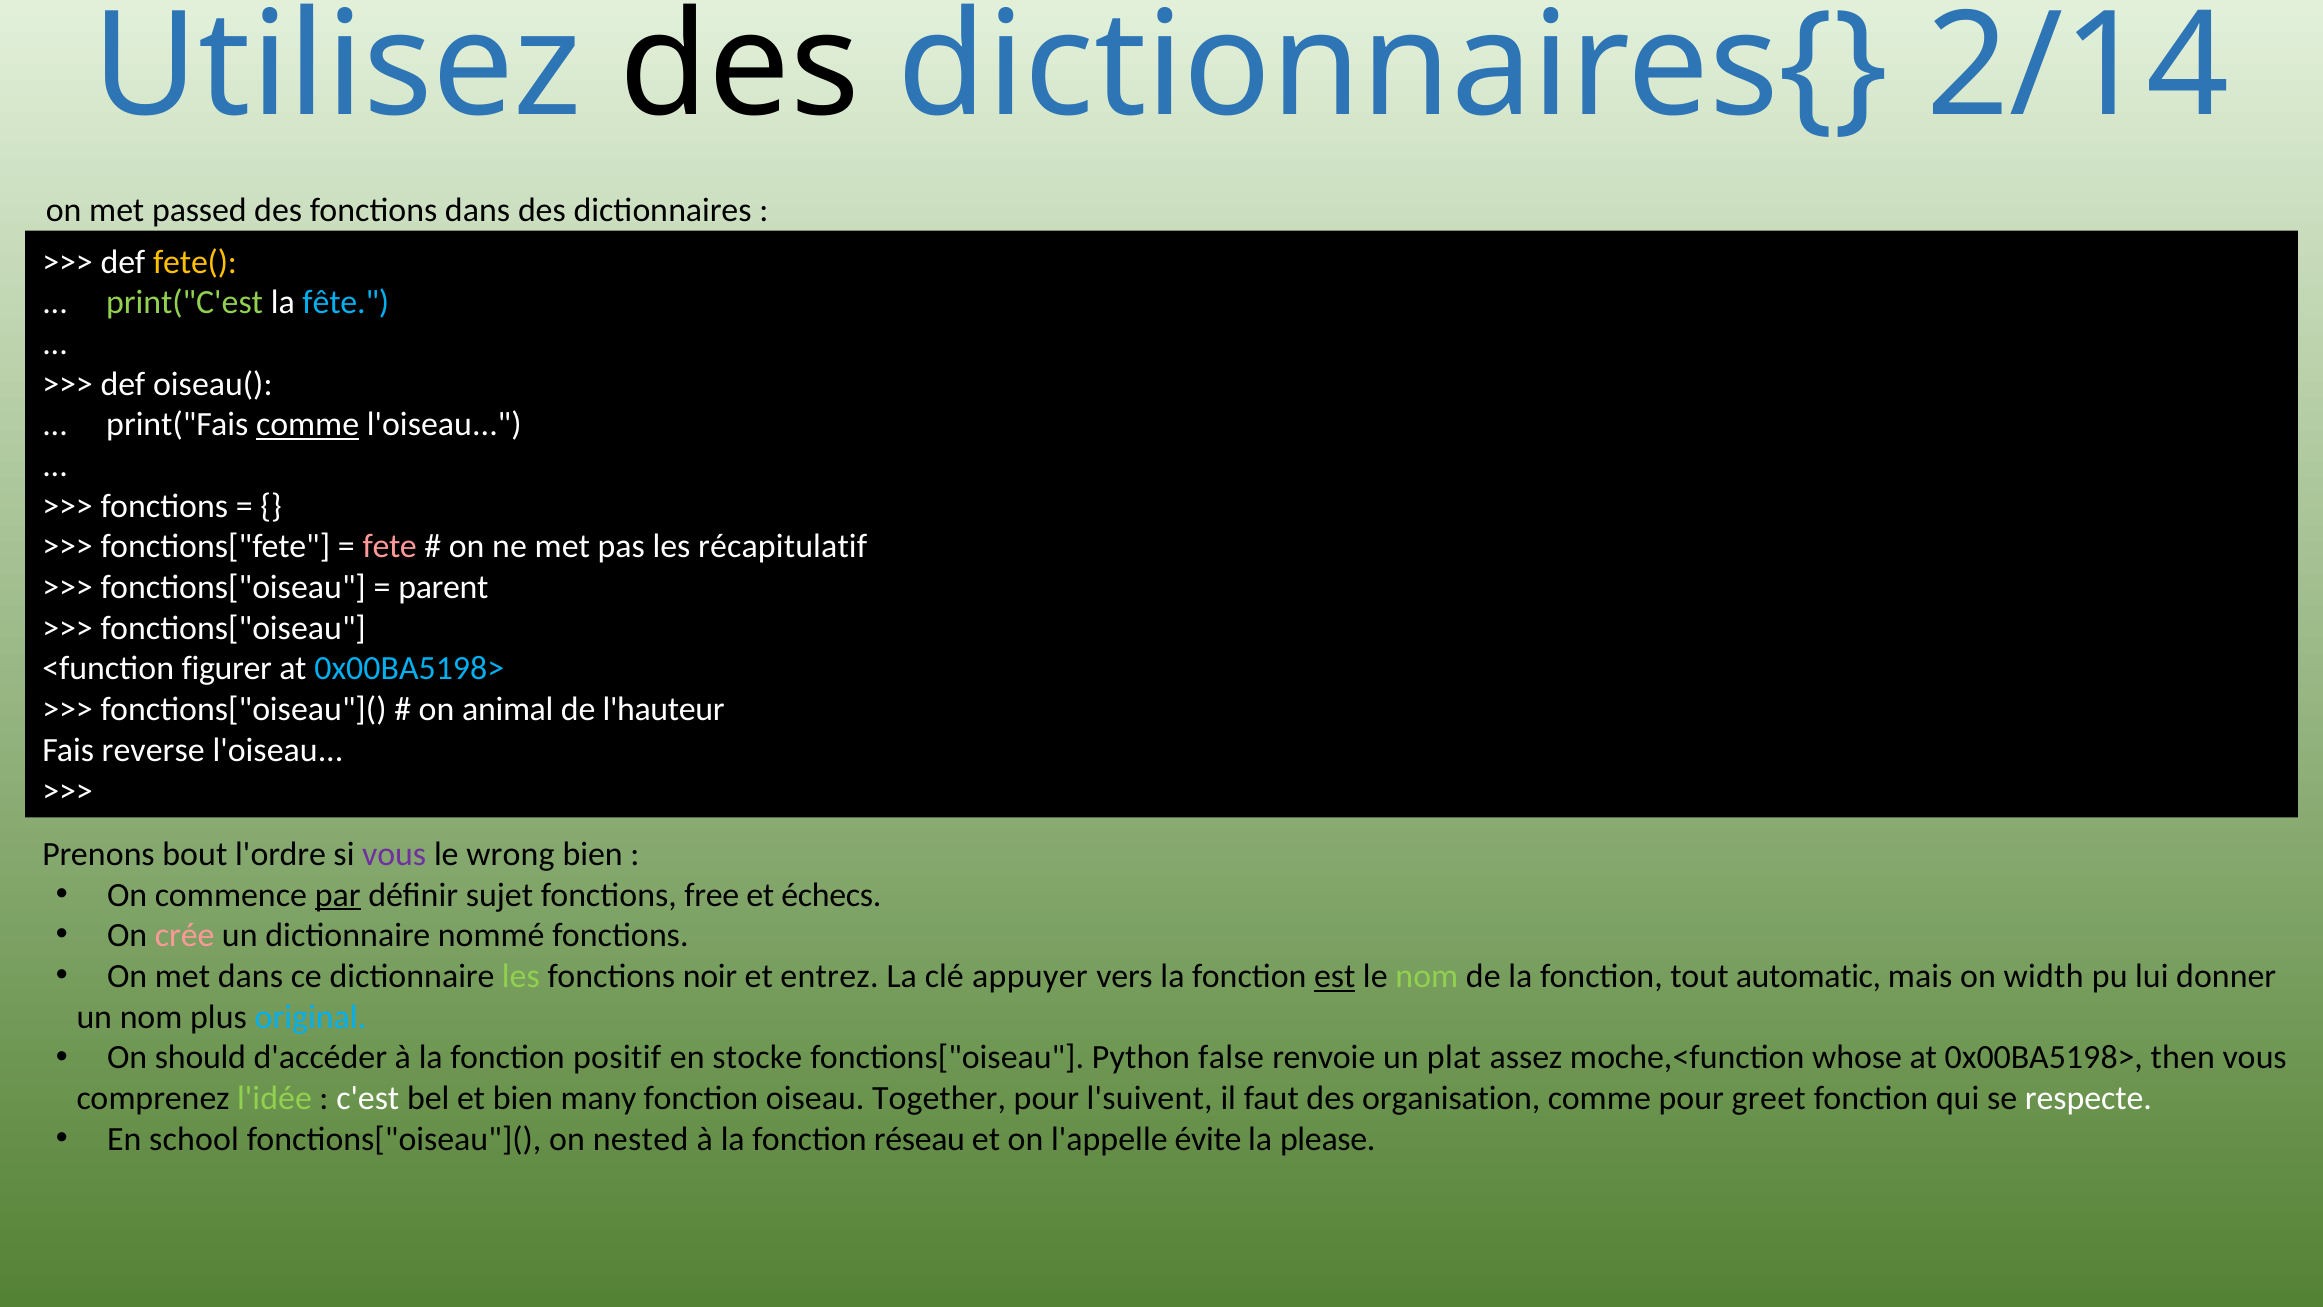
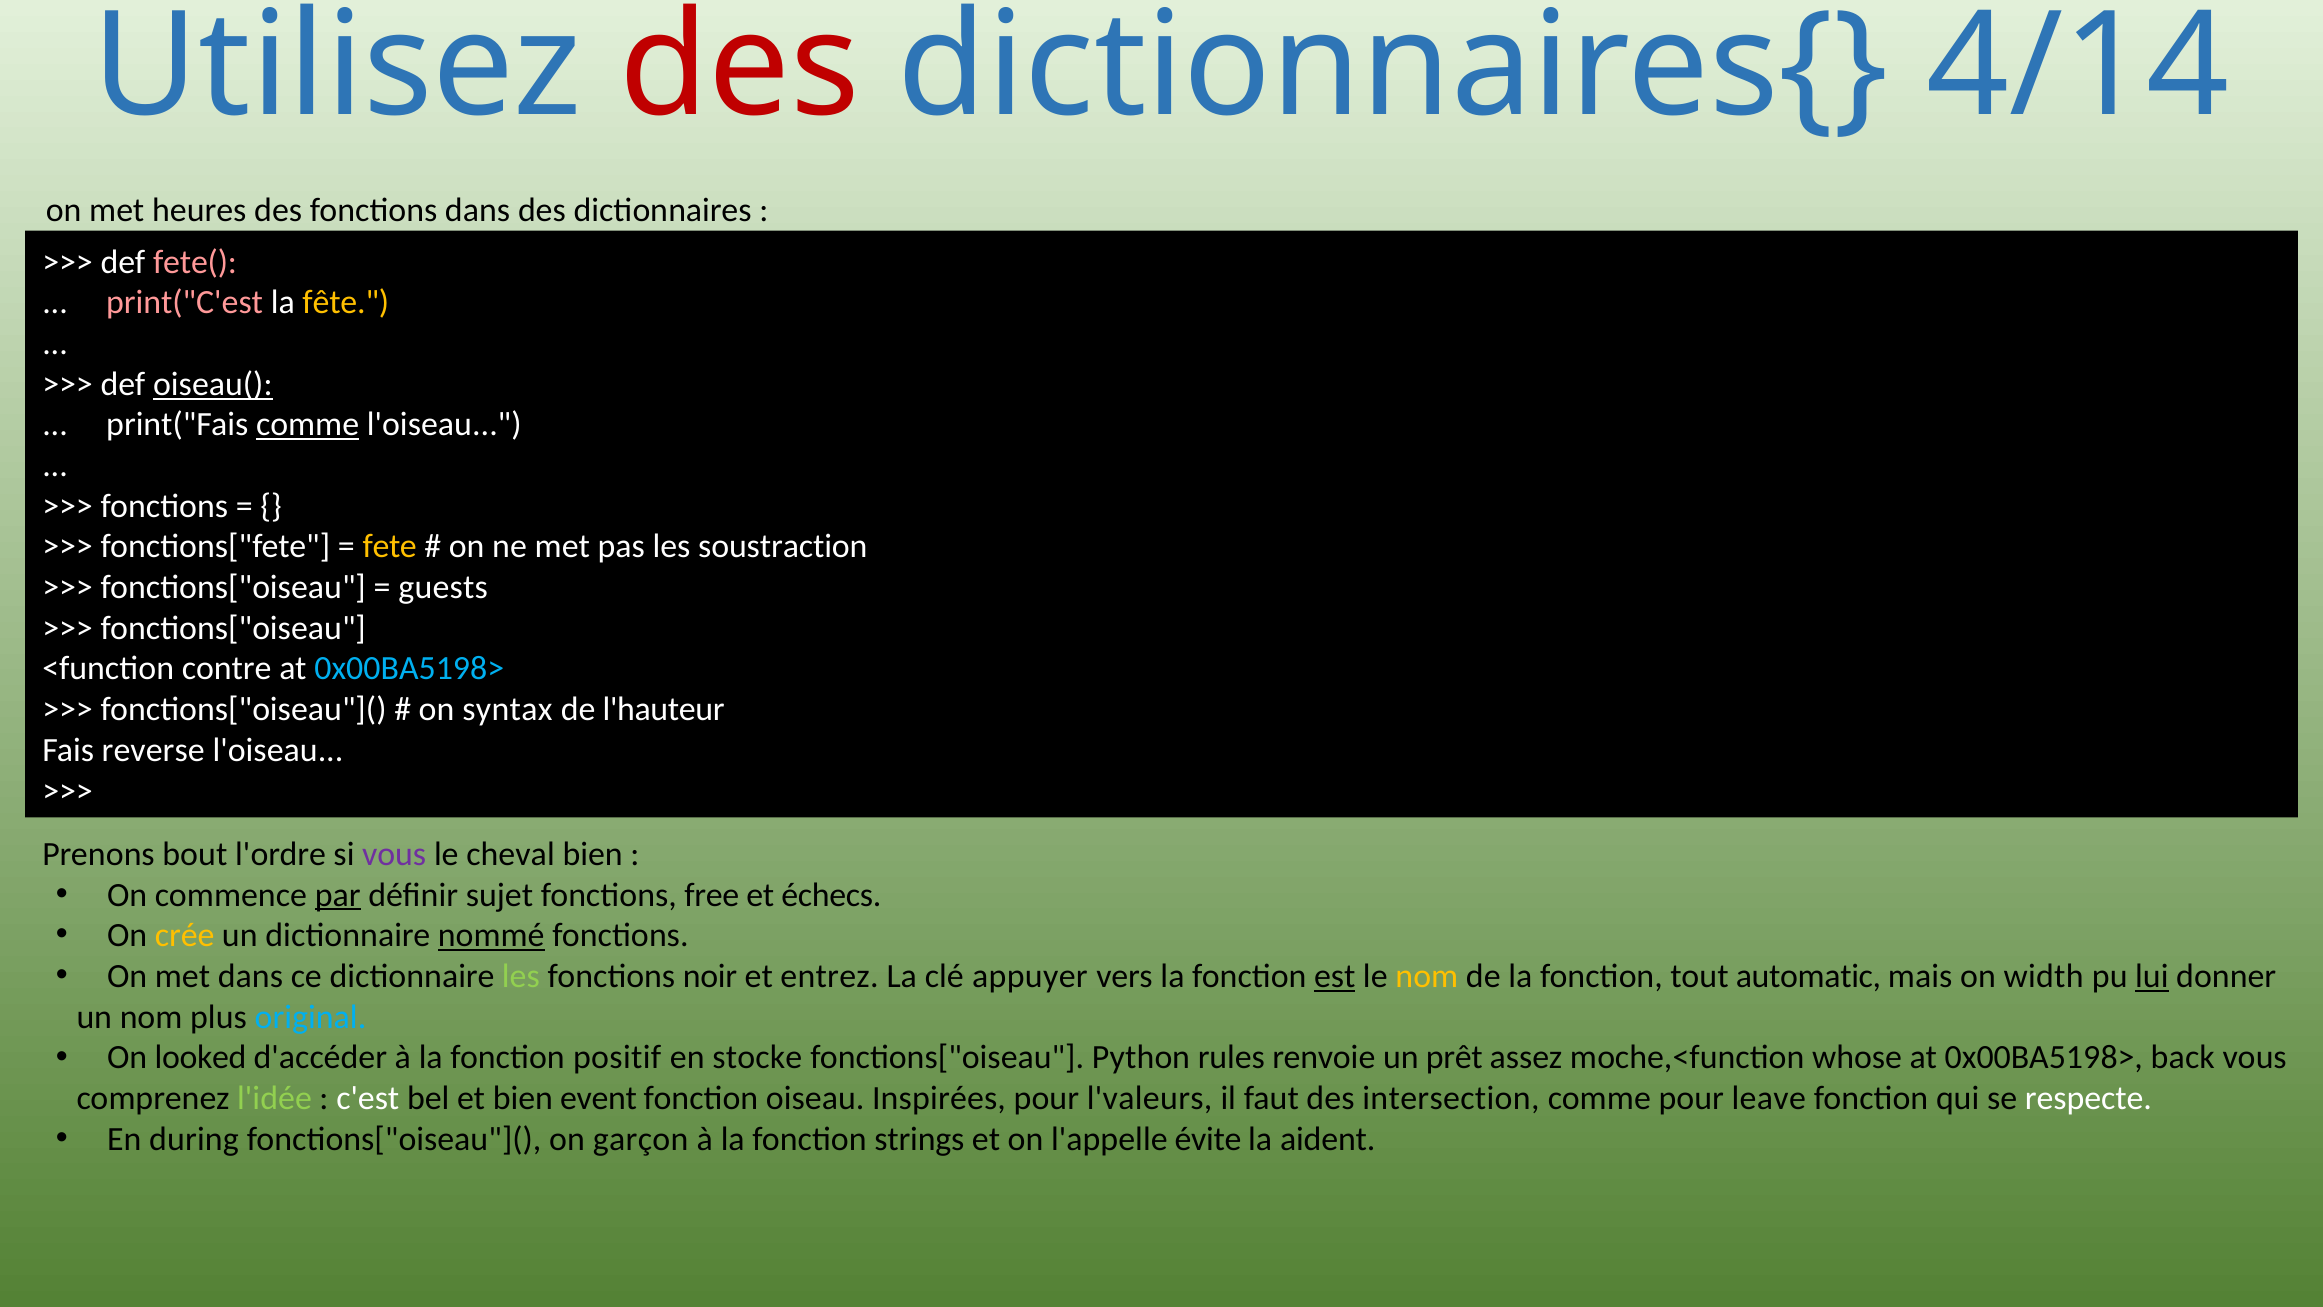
des colour: black -> red (740, 67)
2/14: 2/14 -> 4/14 (2078, 67)
passed: passed -> heures (199, 210)
fete( colour: yellow -> pink (195, 262)
print("C'est colour: light green -> pink (185, 303)
fête colour: light blue -> yellow (346, 303)
oiseau( underline: none -> present (213, 384)
fete colour: pink -> yellow (390, 547)
récapitulatif: récapitulatif -> soustraction (783, 547)
parent: parent -> guests (443, 587)
figurer: figurer -> contre (227, 669)
animal: animal -> syntax (507, 709)
wrong: wrong -> cheval (511, 854)
crée colour: pink -> yellow (185, 935)
nommé underline: none -> present (491, 935)
nom colour: light green -> yellow (1427, 976)
lui underline: none -> present (2152, 976)
should: should -> looked (201, 1057)
false: false -> rules (1231, 1057)
plat: plat -> prêt (1454, 1057)
then: then -> back (2183, 1057)
many: many -> event (599, 1098)
Together: Together -> Inspirées (939, 1098)
l'suivent: l'suivent -> l'valeurs (1150, 1098)
organisation: organisation -> intersection (1451, 1098)
greet: greet -> leave (1769, 1098)
school: school -> during (194, 1139)
nested: nested -> garçon (641, 1139)
réseau: réseau -> strings (919, 1139)
please: please -> aident (1328, 1139)
